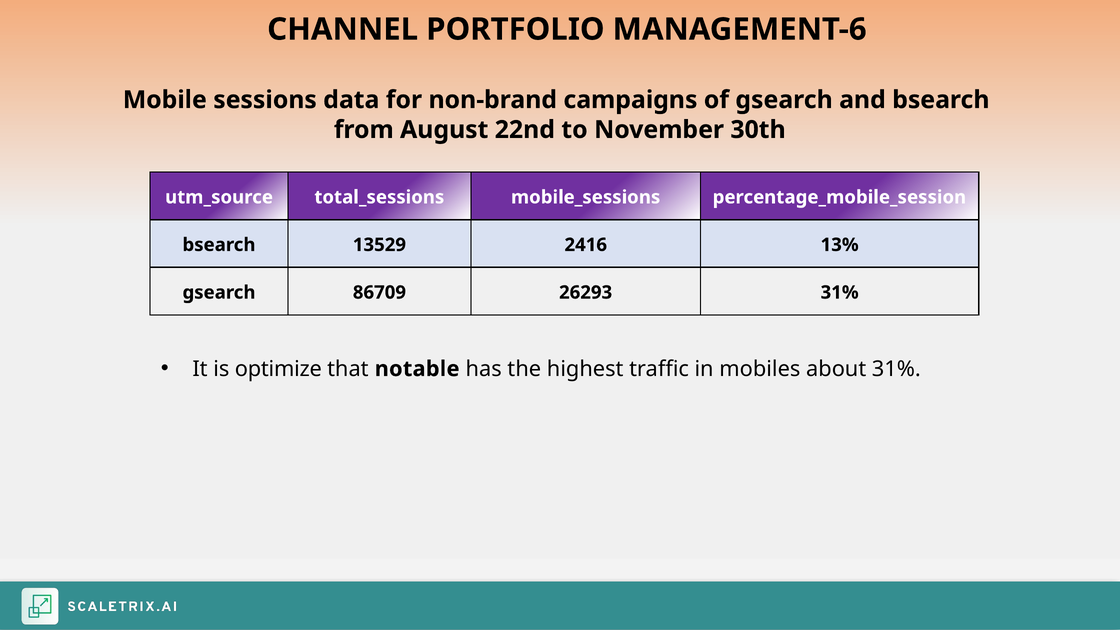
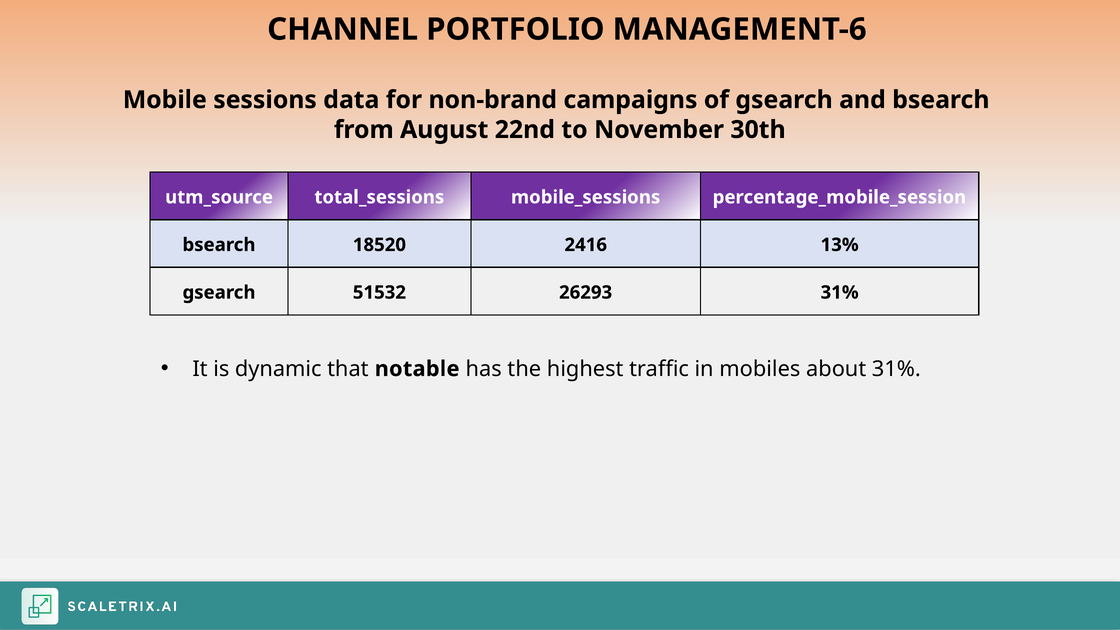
13529: 13529 -> 18520 (379, 245)
86709: 86709 -> 51532 (379, 292)
optimize: optimize -> dynamic (278, 369)
